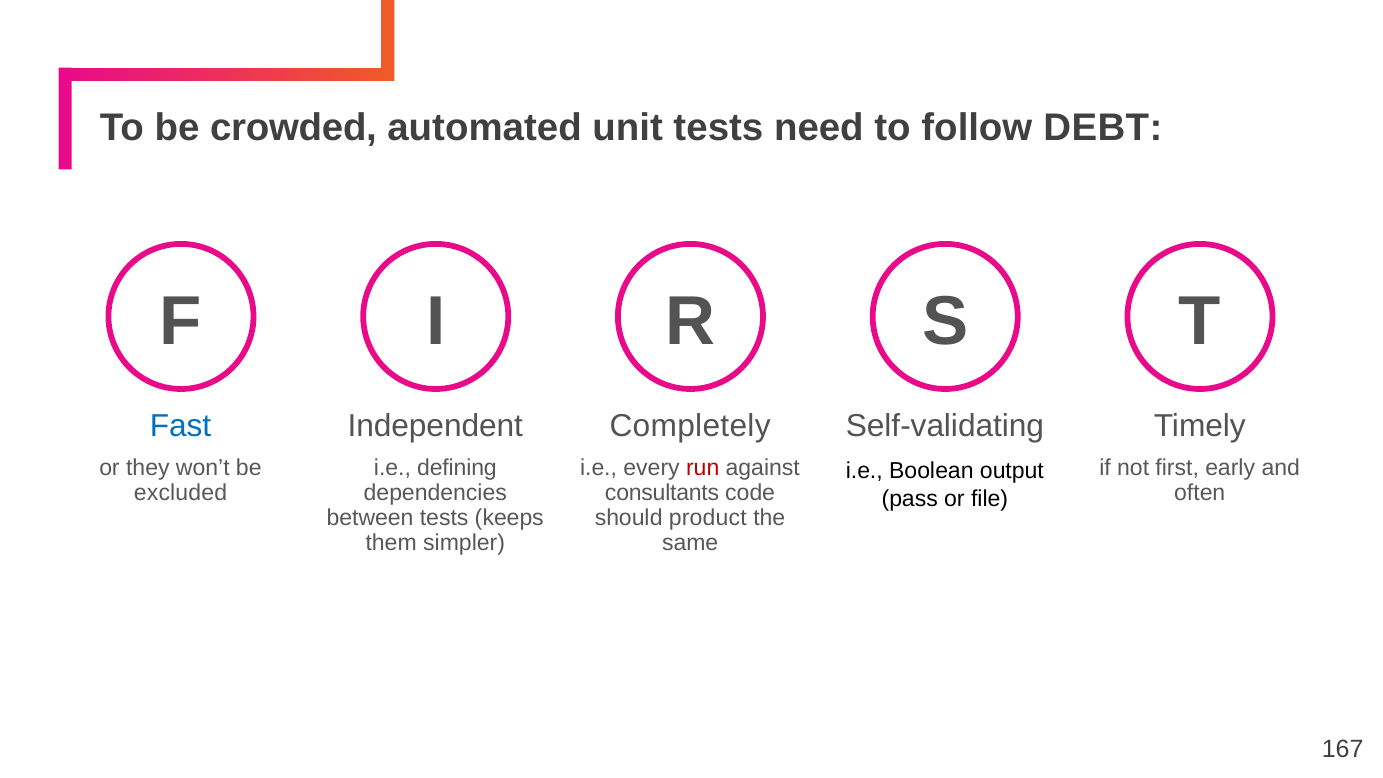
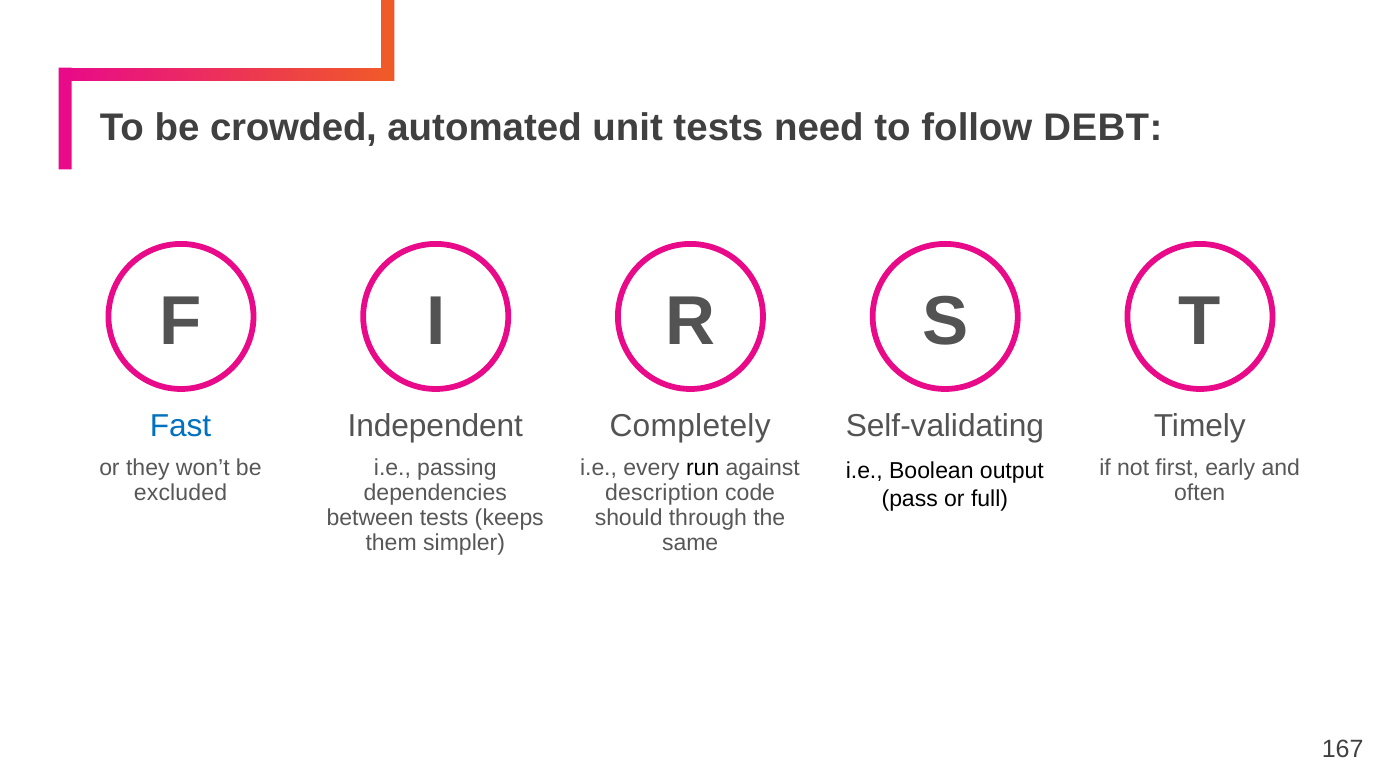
defining: defining -> passing (457, 468)
run colour: red -> black (703, 468)
consultants: consultants -> description (662, 493)
file: file -> full (990, 499)
product: product -> through (708, 518)
